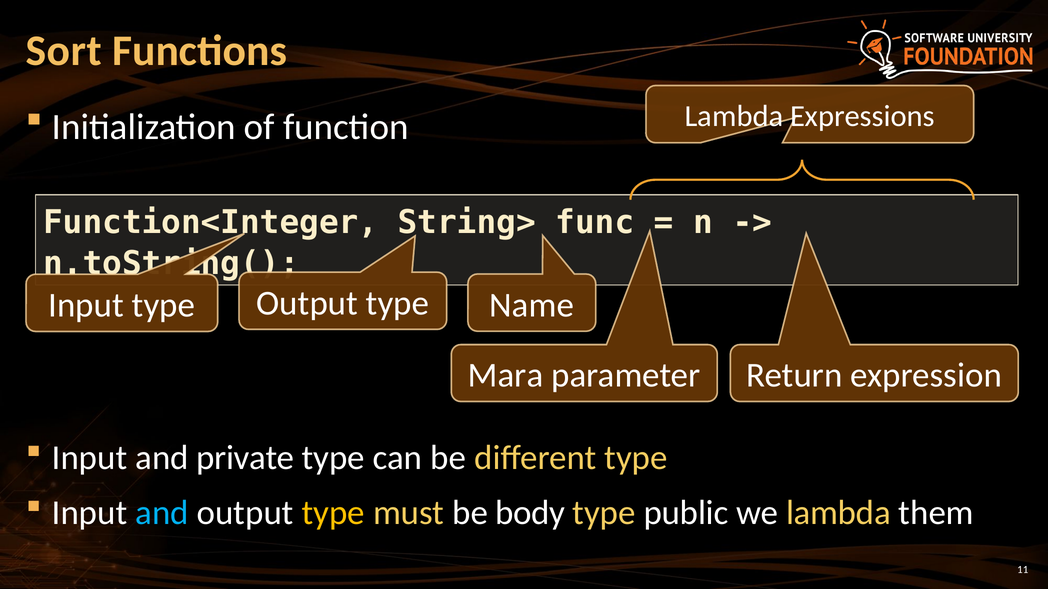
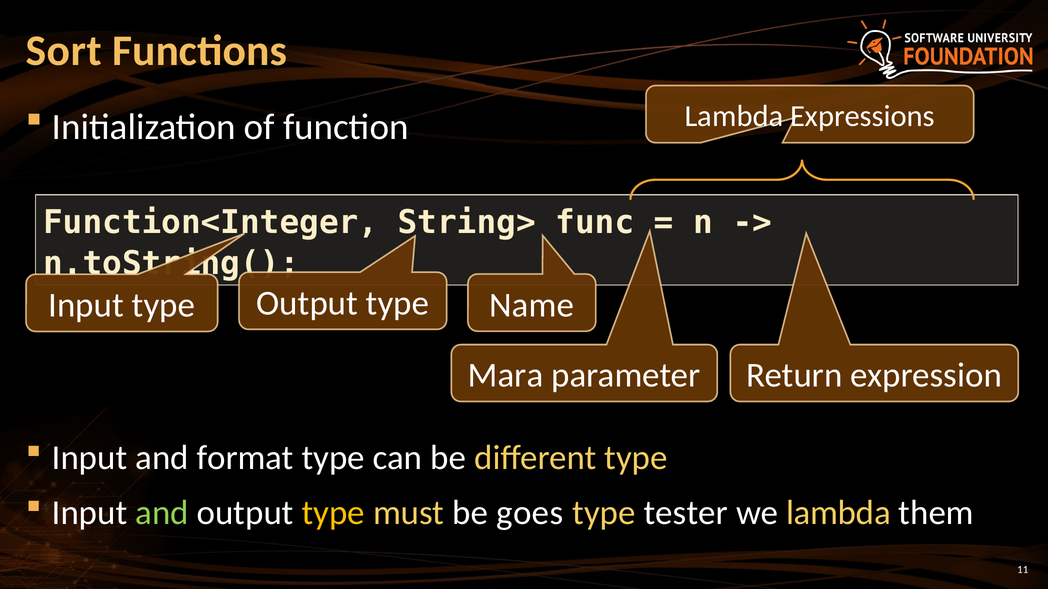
private: private -> format (245, 458)
and colour: light blue -> light green (162, 513)
body: body -> goes (530, 513)
public: public -> tester (686, 513)
